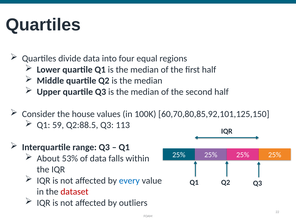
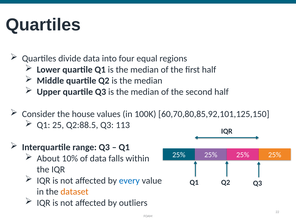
59: 59 -> 25 (58, 125)
53%: 53% -> 10% (70, 159)
dataset colour: red -> orange (74, 192)
